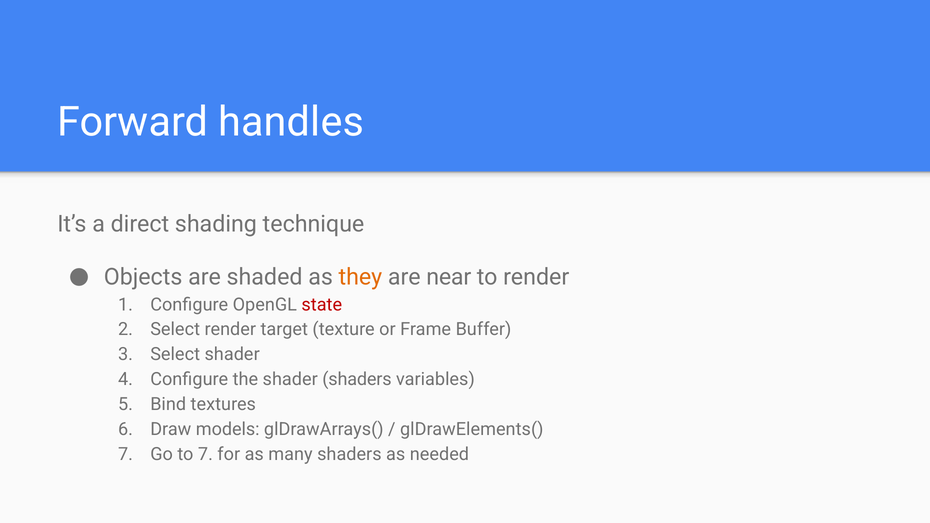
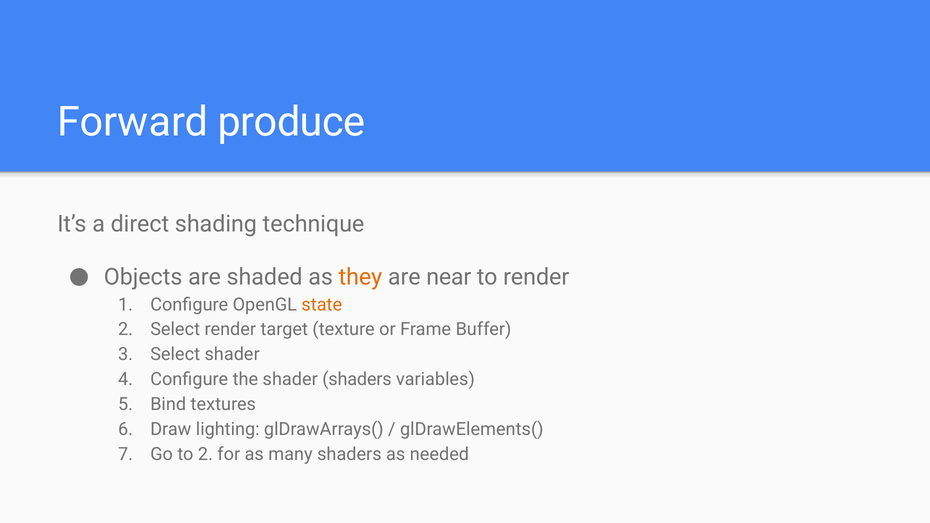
handles: handles -> produce (291, 122)
state colour: red -> orange (322, 305)
models: models -> lighting (228, 429)
to 7: 7 -> 2 (205, 454)
